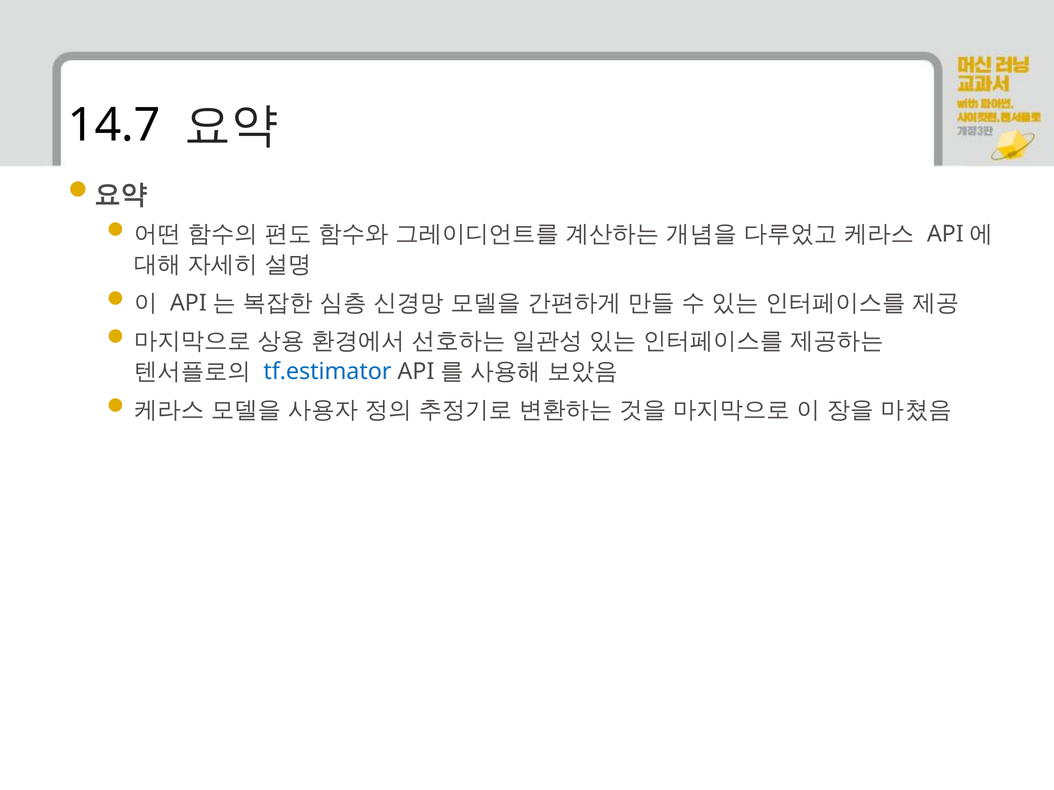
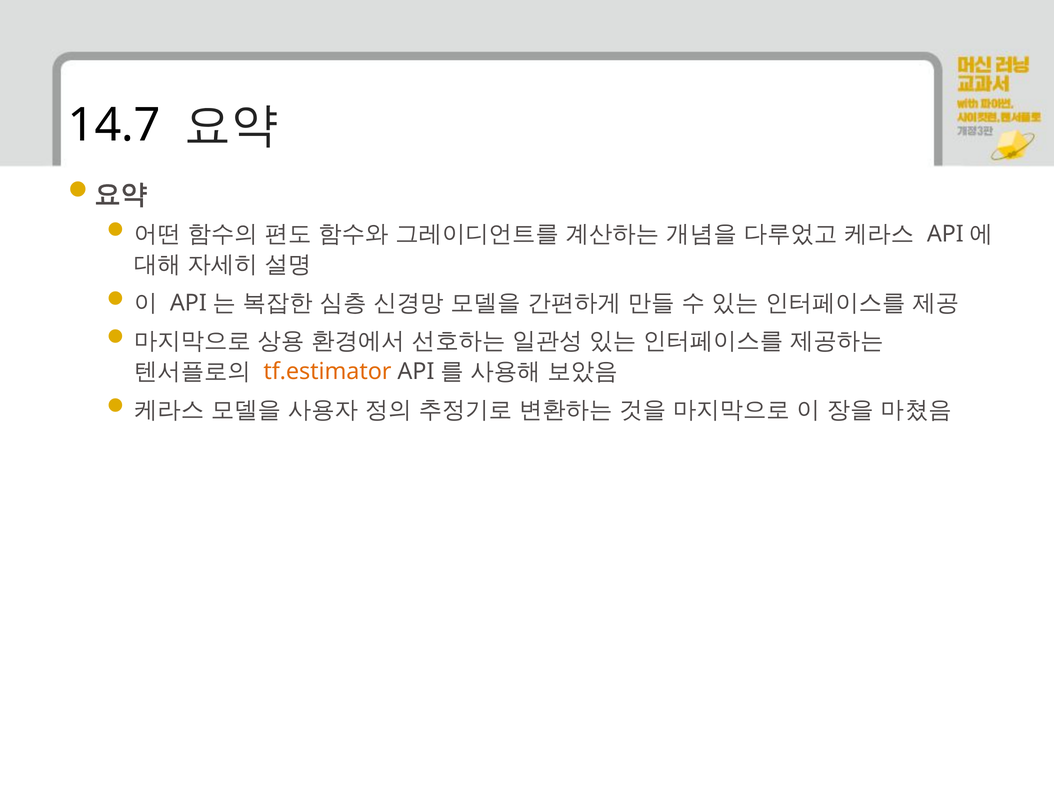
tf.estimator colour: blue -> orange (327, 372)
